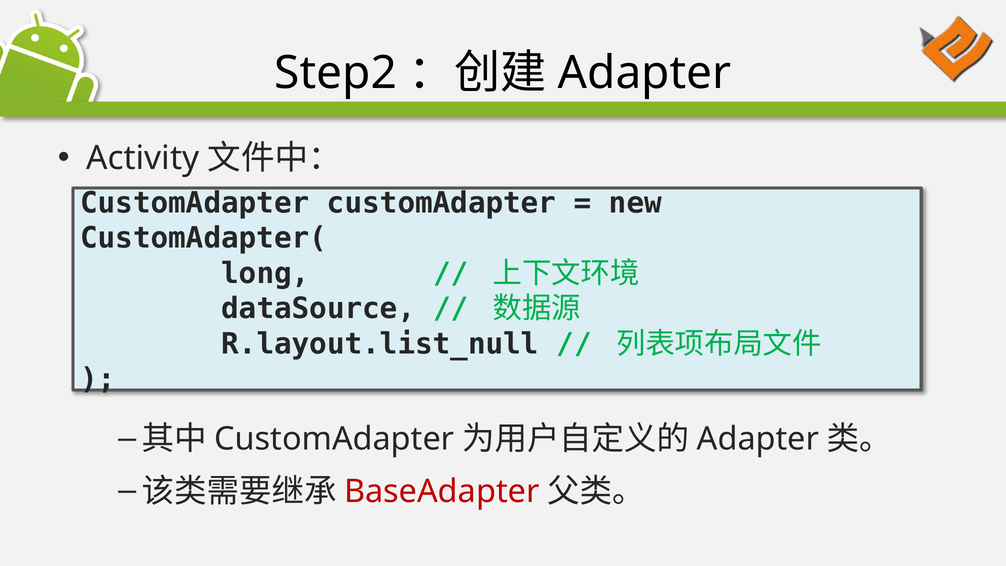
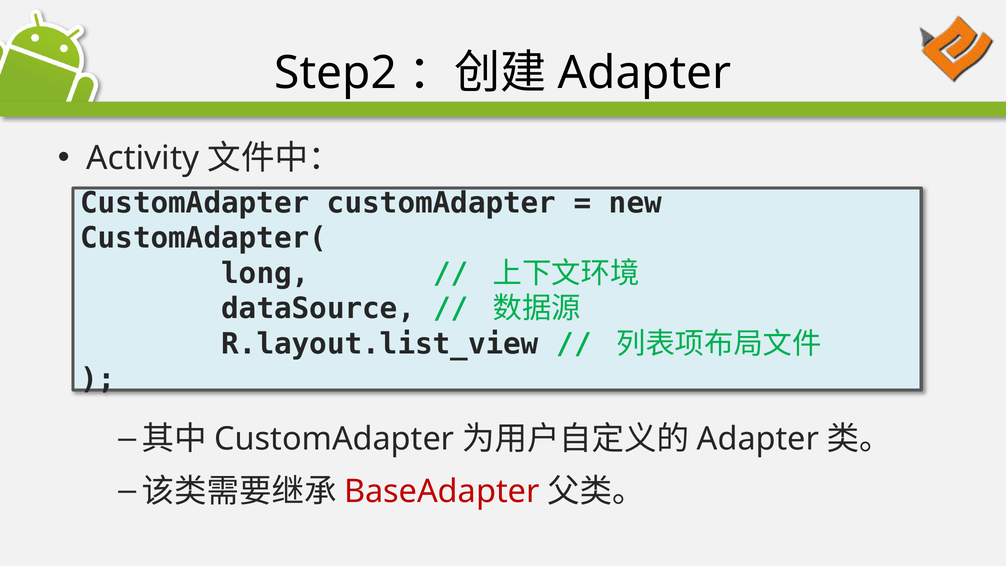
R.layout.list_null: R.layout.list_null -> R.layout.list_view (380, 344)
